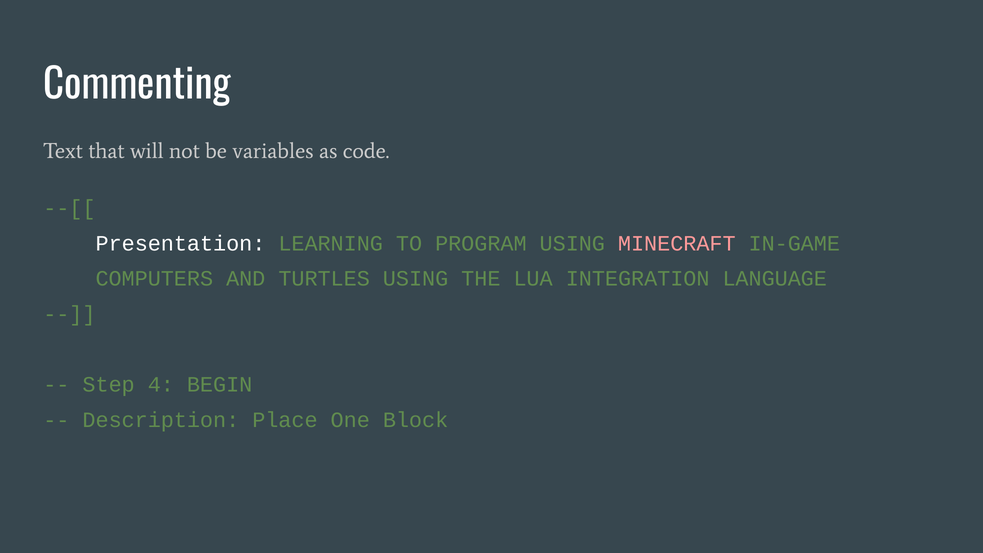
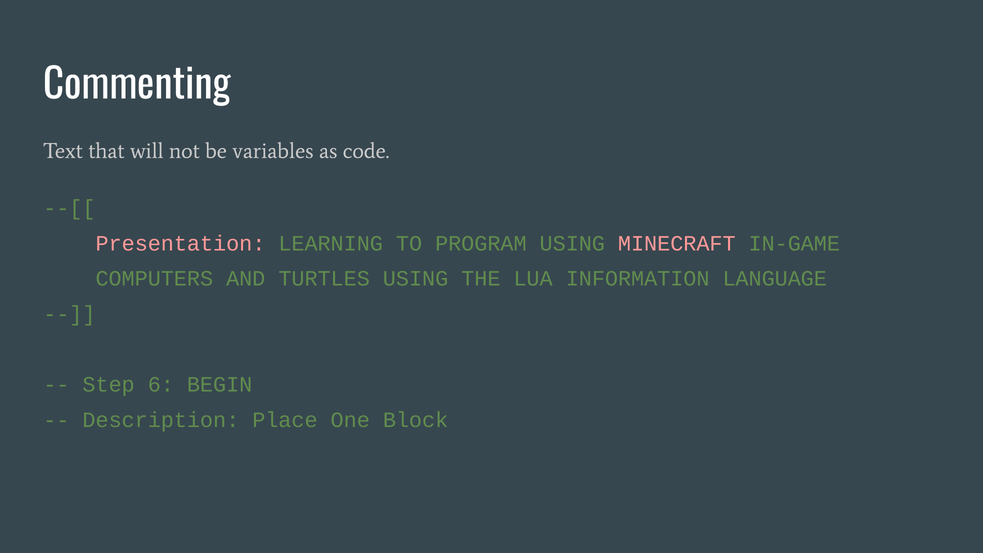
Presentation colour: white -> pink (180, 243)
INTEGRATION: INTEGRATION -> INFORMATION (638, 279)
4: 4 -> 6 (161, 385)
